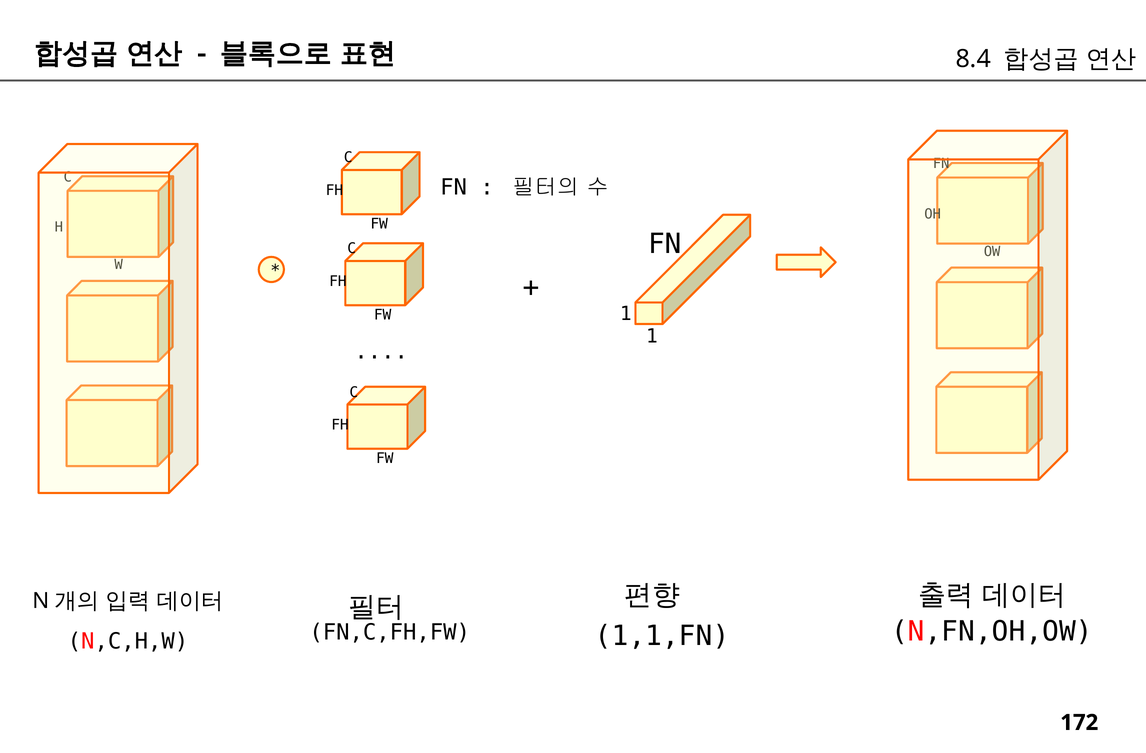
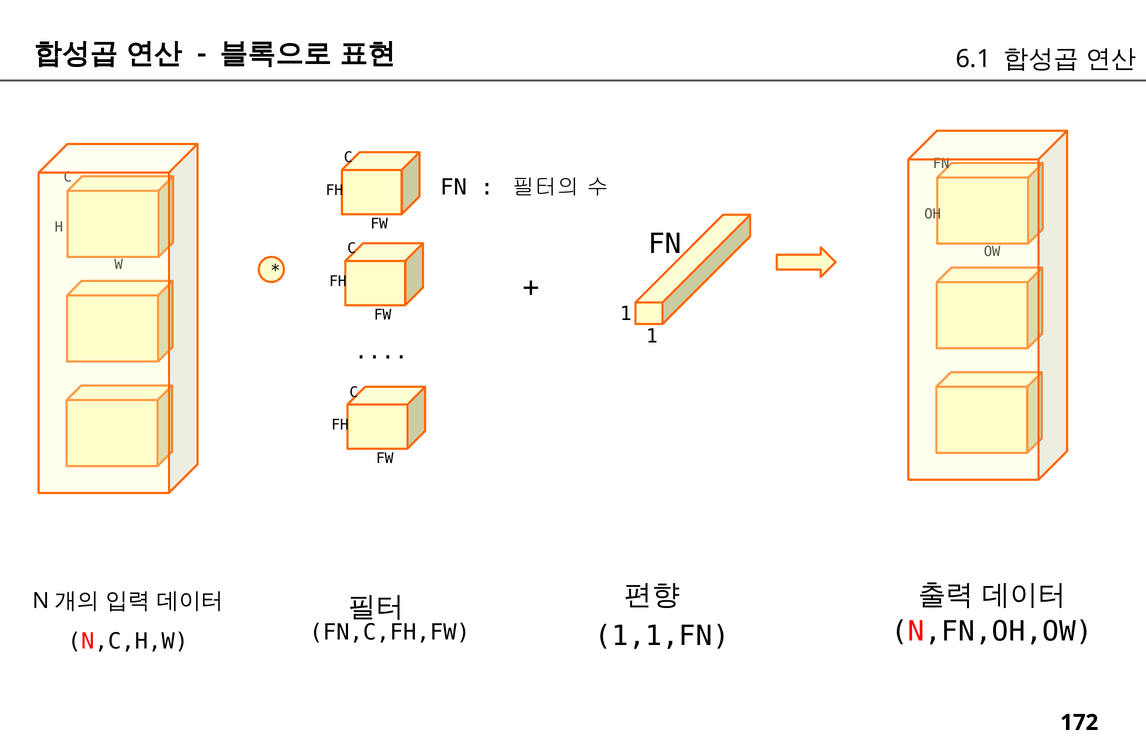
8.4: 8.4 -> 6.1 (973, 59)
